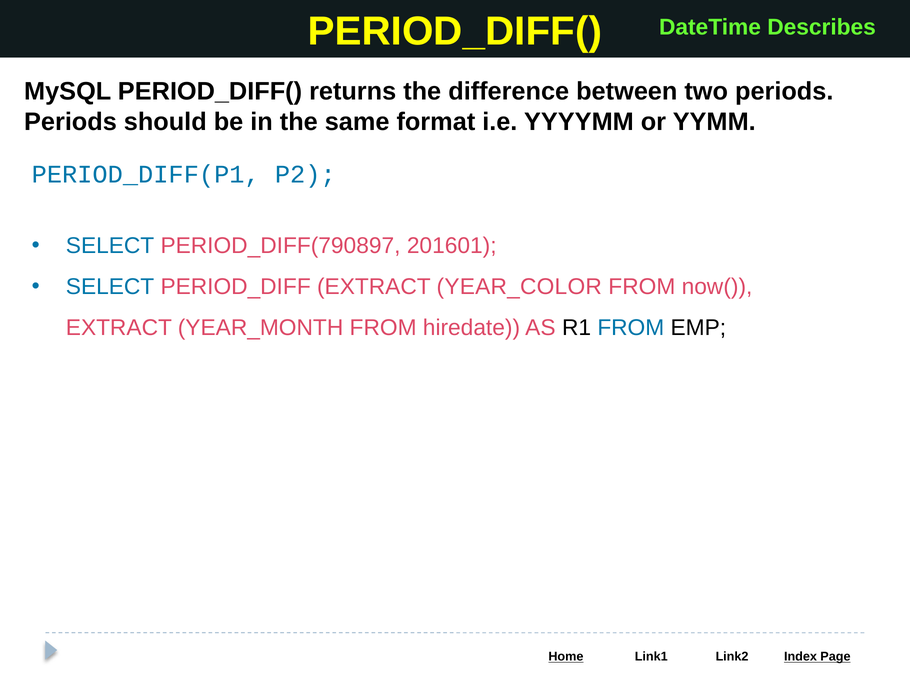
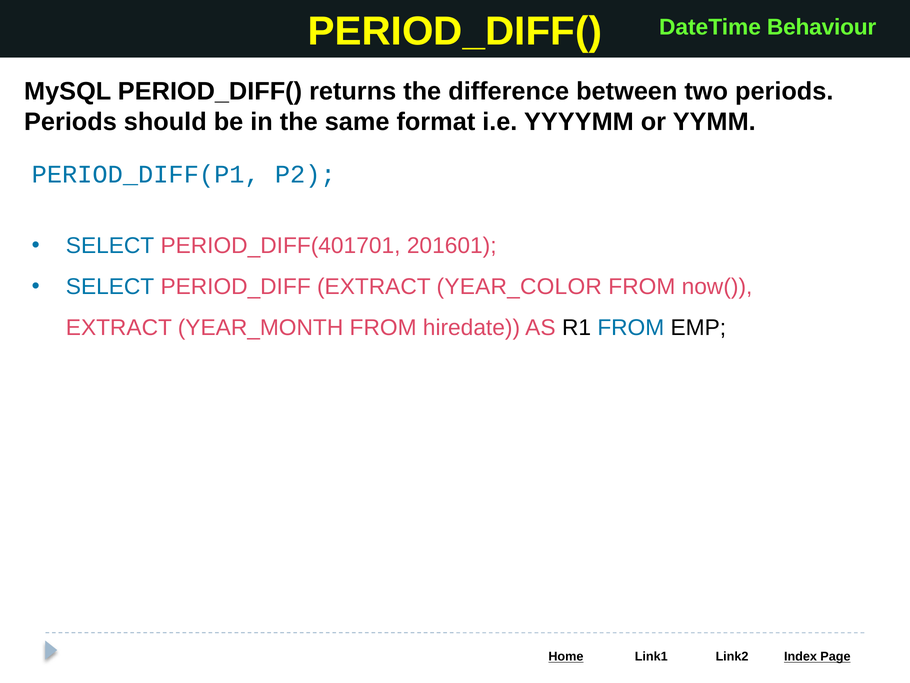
Describes: Describes -> Behaviour (822, 27)
PERIOD_DIFF(790897: PERIOD_DIFF(790897 -> PERIOD_DIFF(401701 (281, 246)
